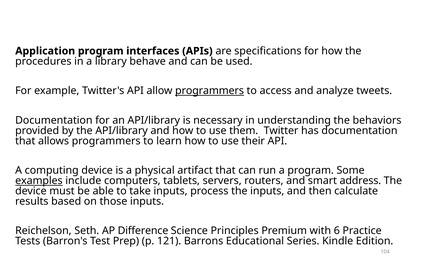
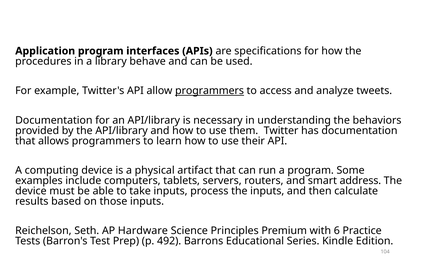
examples underline: present -> none (39, 181)
Difference: Difference -> Hardware (143, 231)
121: 121 -> 492 (169, 241)
